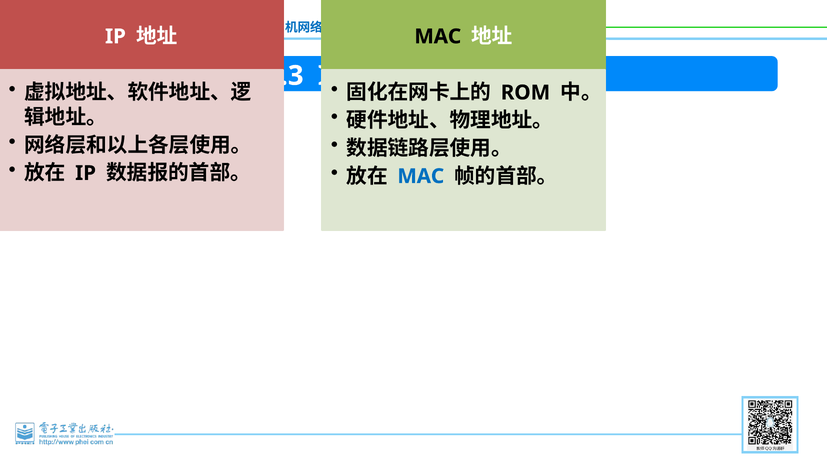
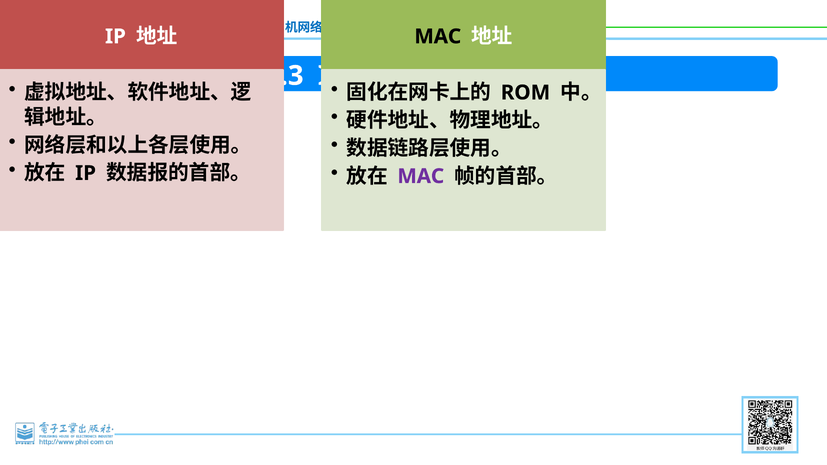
MAC colour: blue -> purple (421, 176)
